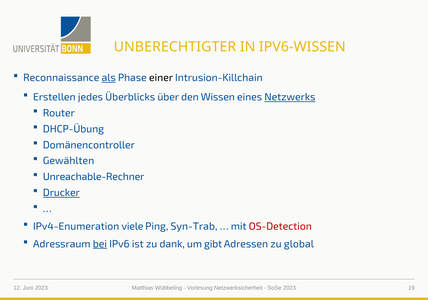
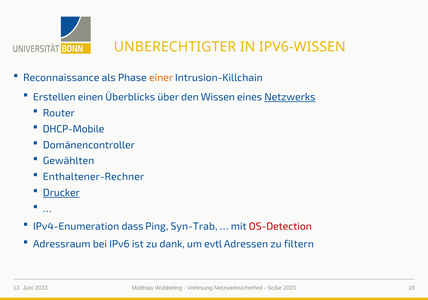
als underline: present -> none (109, 78)
einer colour: black -> orange (161, 78)
jedes: jedes -> einen (90, 97)
DHCP-Übung: DHCP-Übung -> DHCP-Mobile (74, 129)
Unreachable-Rechner: Unreachable-Rechner -> Enthaltener-Rechner (93, 177)
viele: viele -> dass (132, 226)
bei underline: present -> none (100, 244)
gibt: gibt -> evtl (213, 244)
global: global -> filtern (299, 244)
